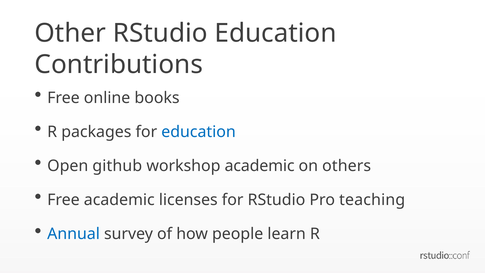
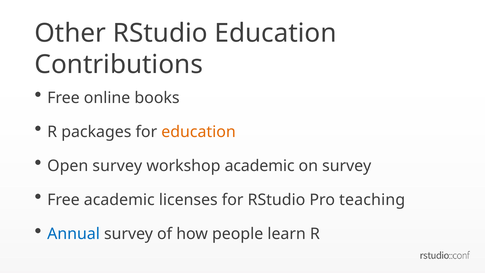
education colour: blue -> orange (199, 132)
Open github: github -> survey (117, 166)
on others: others -> survey (347, 166)
